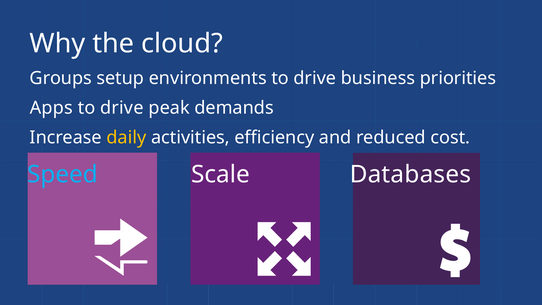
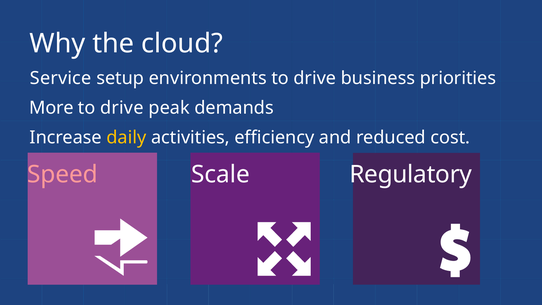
Groups: Groups -> Service (61, 78)
Apps: Apps -> More (51, 108)
Speed colour: light blue -> pink (63, 174)
Databases: Databases -> Regulatory (411, 174)
